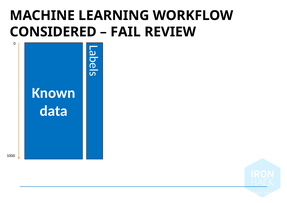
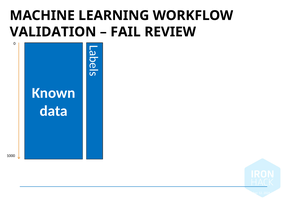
CONSIDERED: CONSIDERED -> VALIDATION (53, 32)
